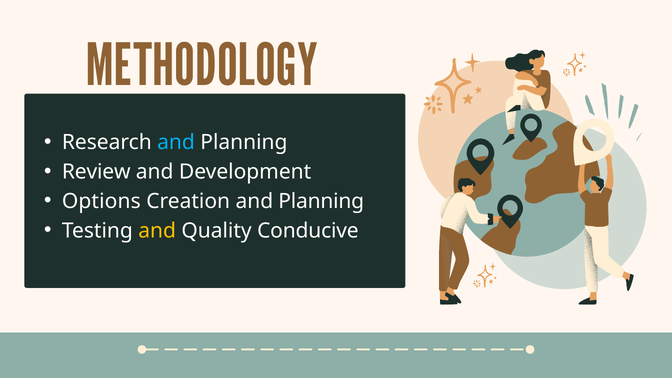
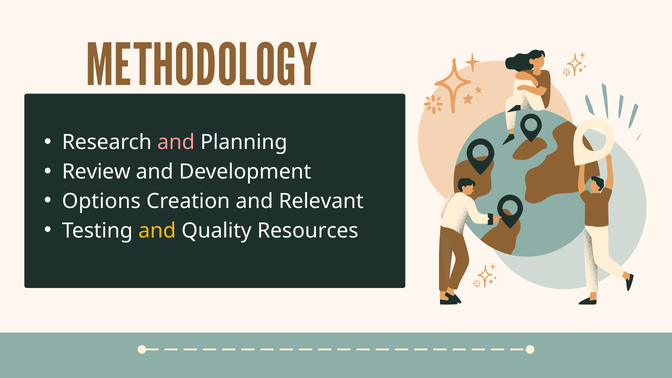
and colour: light blue -> pink (176, 142)
Creation and Planning: Planning -> Relevant (321, 201)
Conducive: Conducive -> Resources (308, 231)
